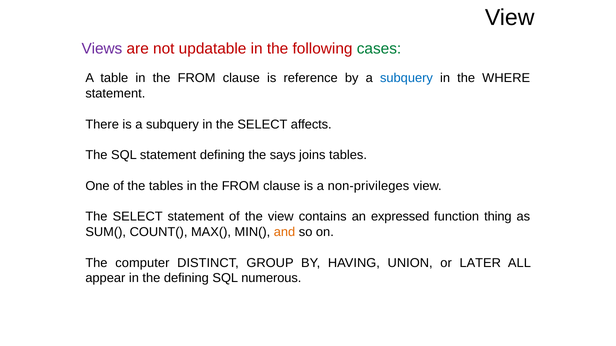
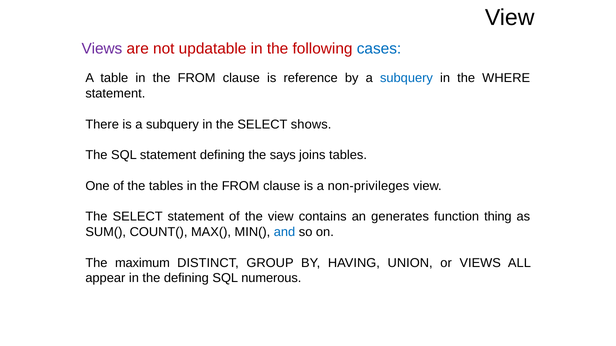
cases colour: green -> blue (379, 49)
affects: affects -> shows (311, 125)
expressed: expressed -> generates (400, 217)
and colour: orange -> blue (285, 232)
computer: computer -> maximum (142, 263)
or LATER: LATER -> VIEWS (480, 263)
